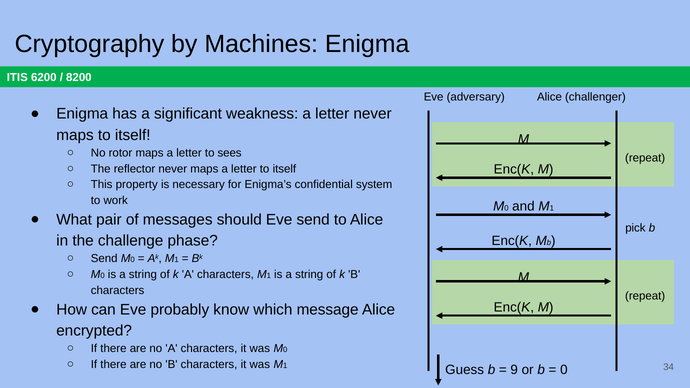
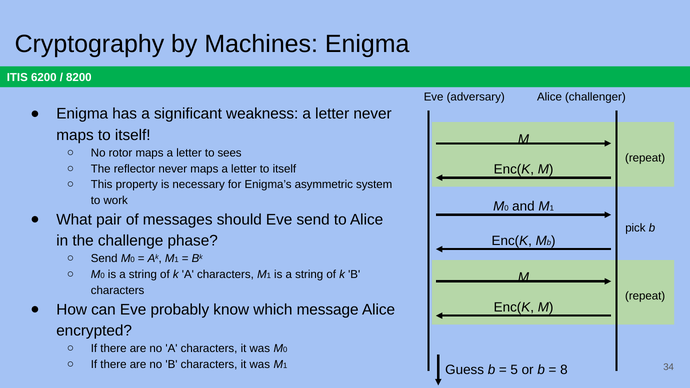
confidential: confidential -> asymmetric (324, 185)
9: 9 -> 5 (514, 370)
0: 0 -> 8 (564, 370)
